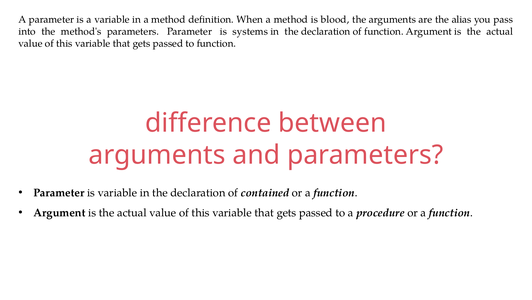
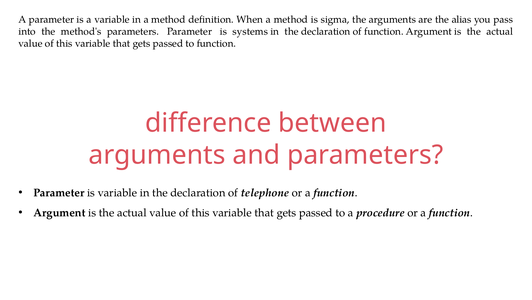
blood: blood -> sigma (335, 19)
contained: contained -> telephone (265, 192)
